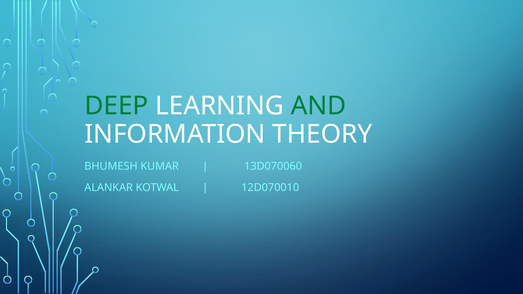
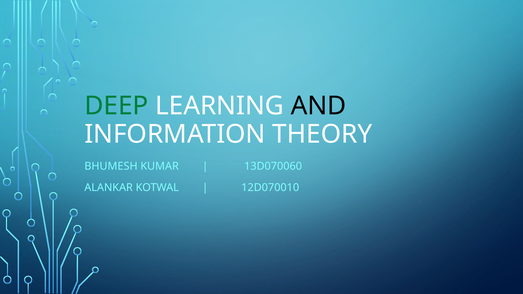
AND colour: green -> black (319, 106)
